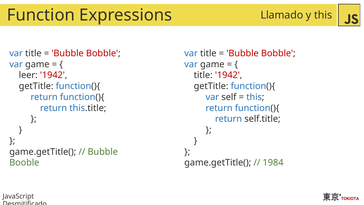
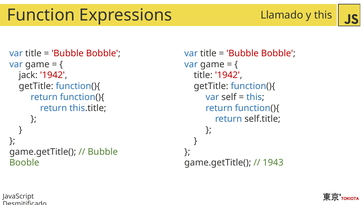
leer: leer -> jack (28, 75)
1984: 1984 -> 1943 (273, 163)
